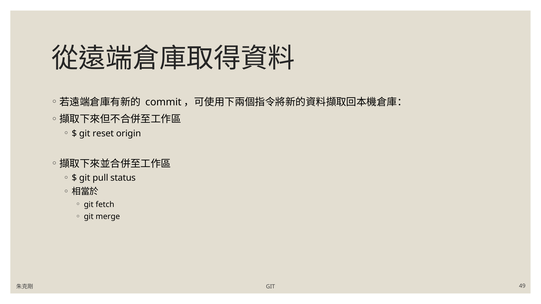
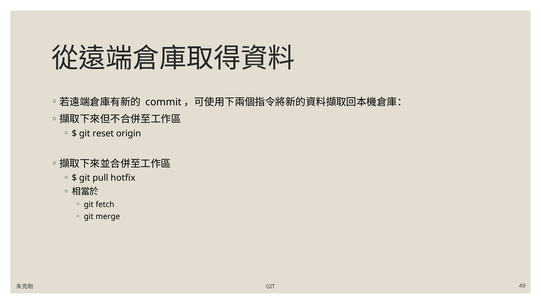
status: status -> hotfix (123, 178)
